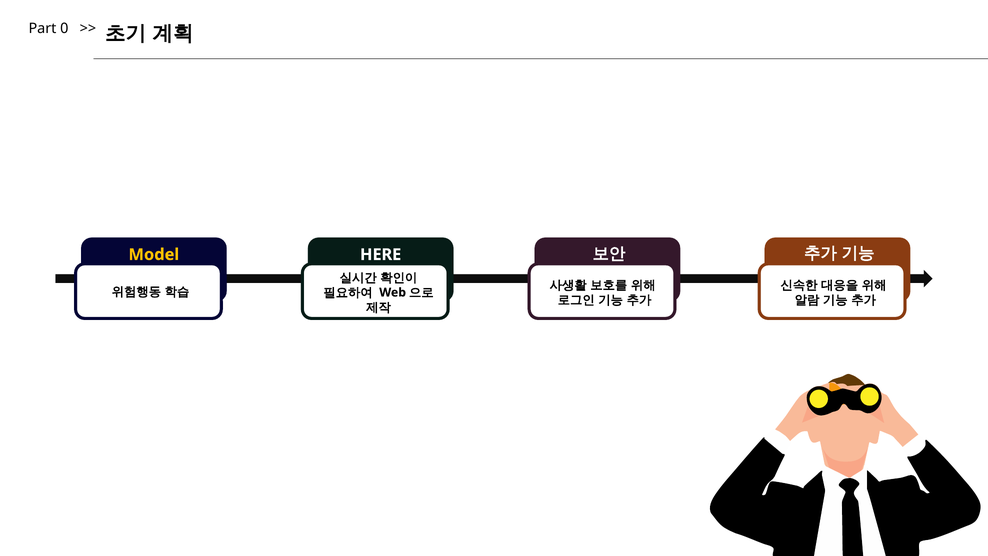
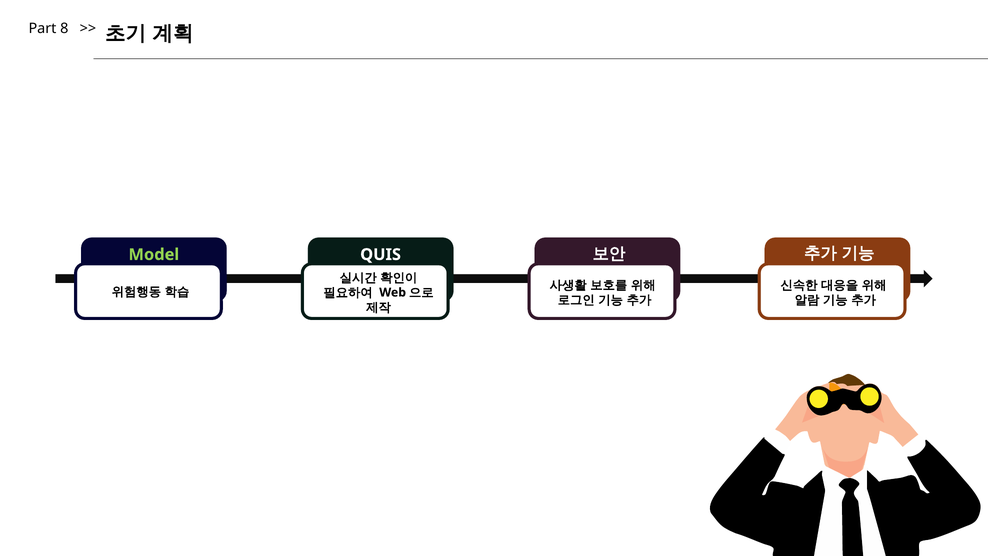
0: 0 -> 8 (64, 28)
Model colour: yellow -> light green (154, 254)
HERE: HERE -> QUIS (381, 254)
